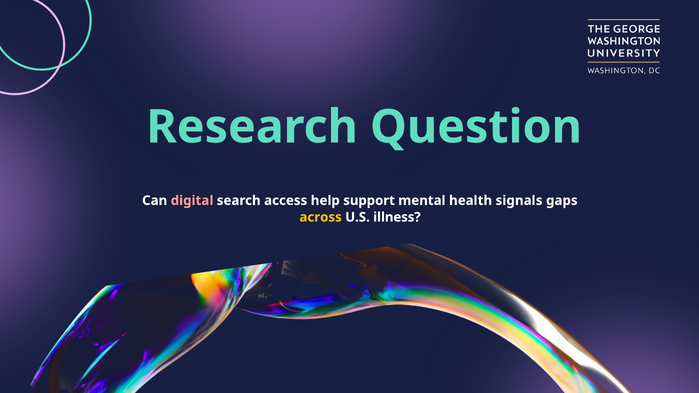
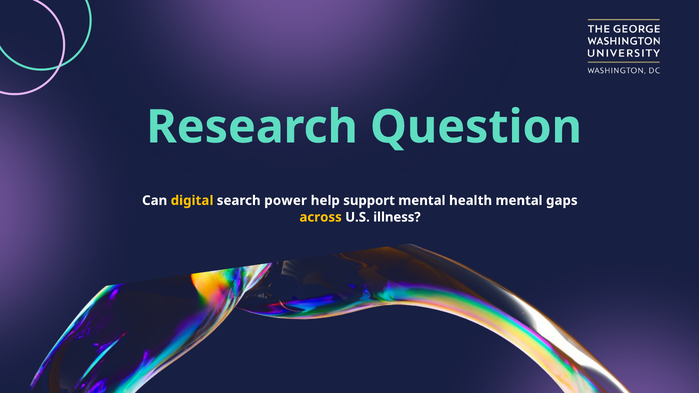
digital colour: pink -> yellow (192, 201)
access: access -> power (286, 201)
health signals: signals -> mental (519, 201)
